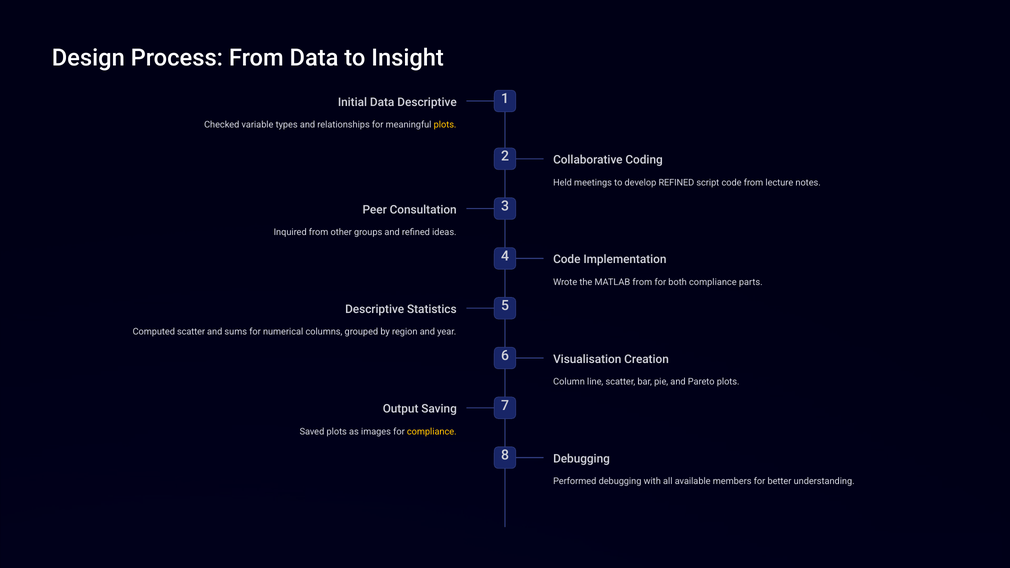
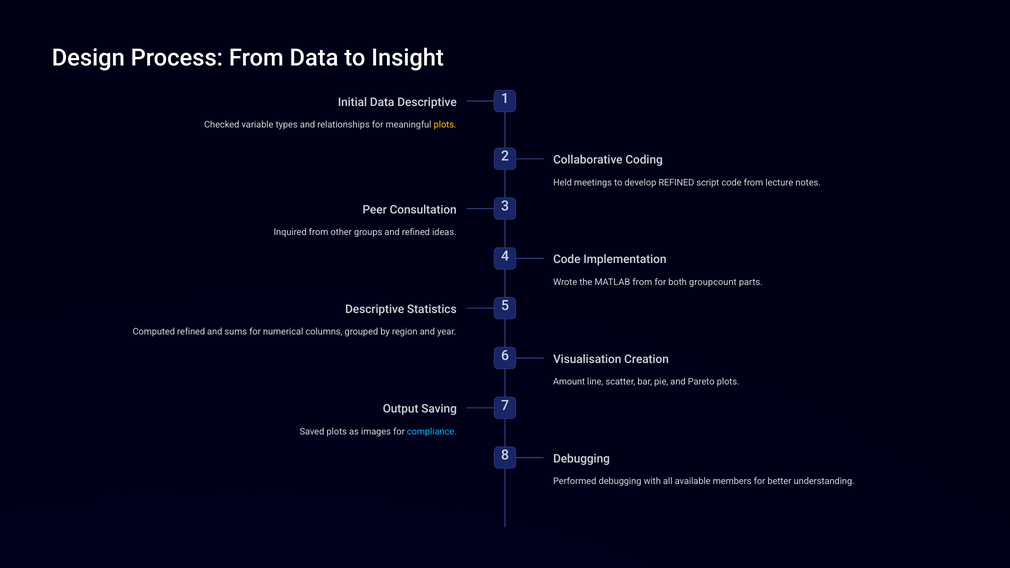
both compliance: compliance -> groupcount (713, 282)
Computed scatter: scatter -> refined (191, 332)
Column: Column -> Amount (569, 382)
compliance colour: yellow -> light blue (432, 432)
